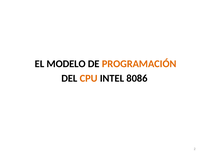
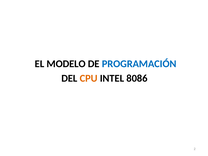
PROGRAMACIÓN colour: orange -> blue (139, 64)
